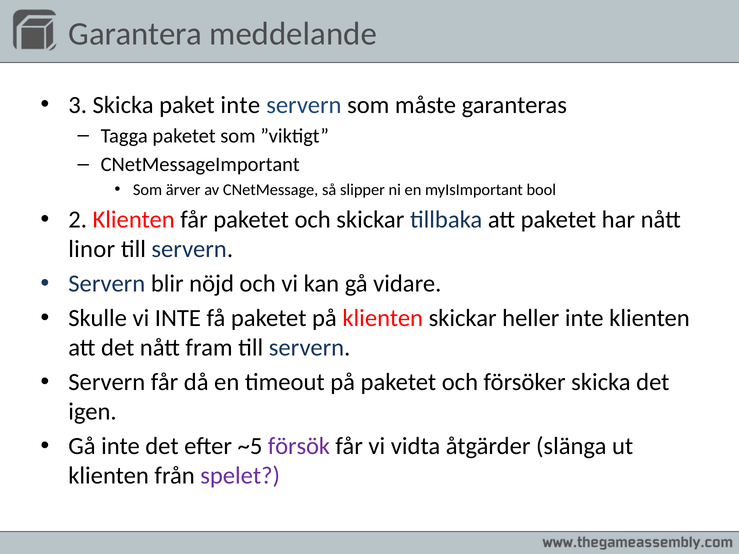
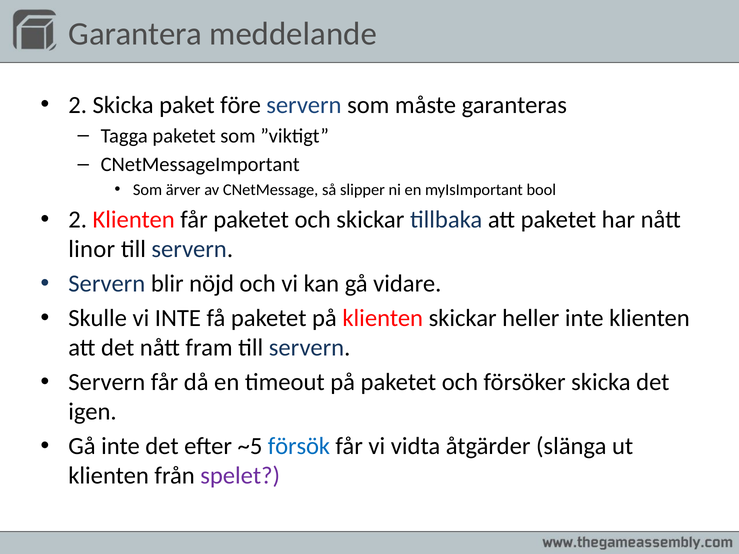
3: 3 -> 2 (78, 105)
paket inte: inte -> före (241, 105)
försök colour: purple -> blue (299, 446)
